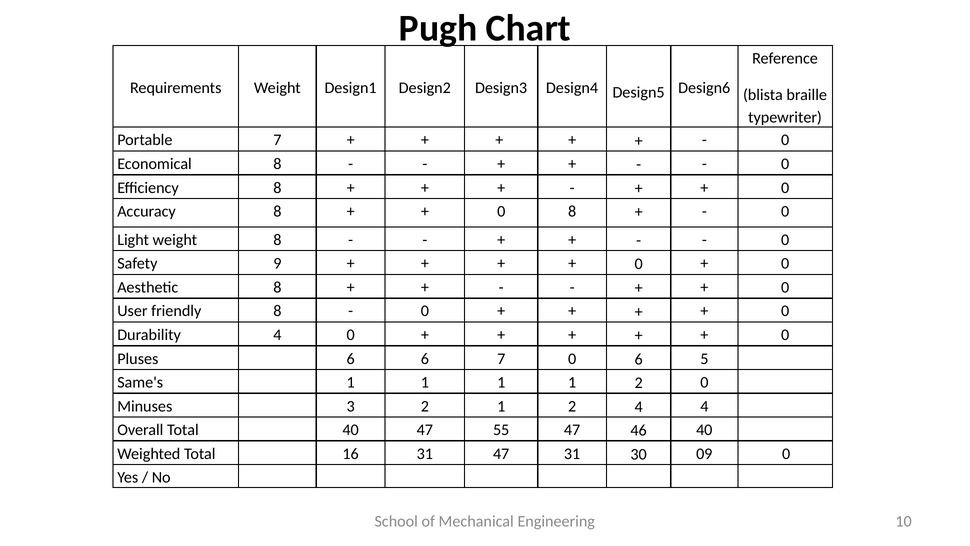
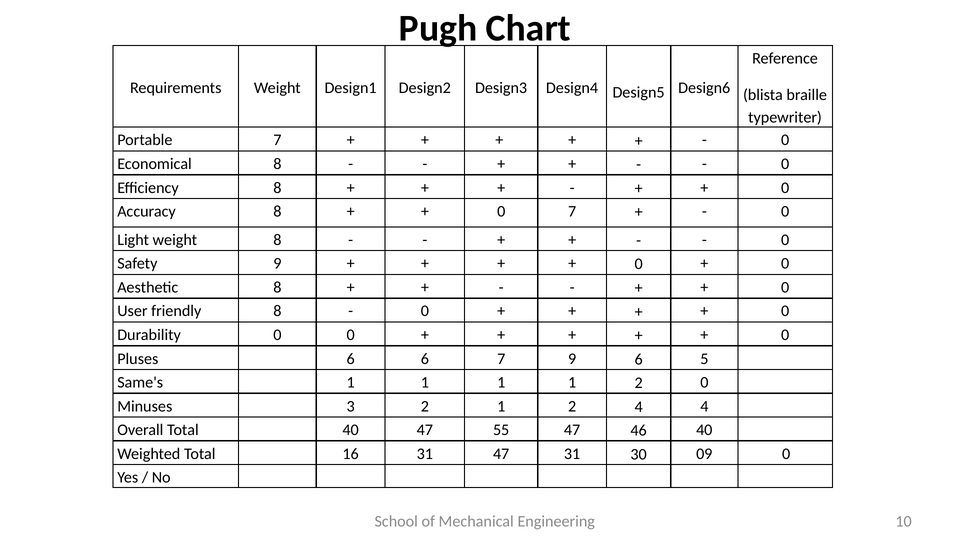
0 8: 8 -> 7 (572, 211)
Durability 4: 4 -> 0 (277, 335)
7 0: 0 -> 9 (572, 358)
